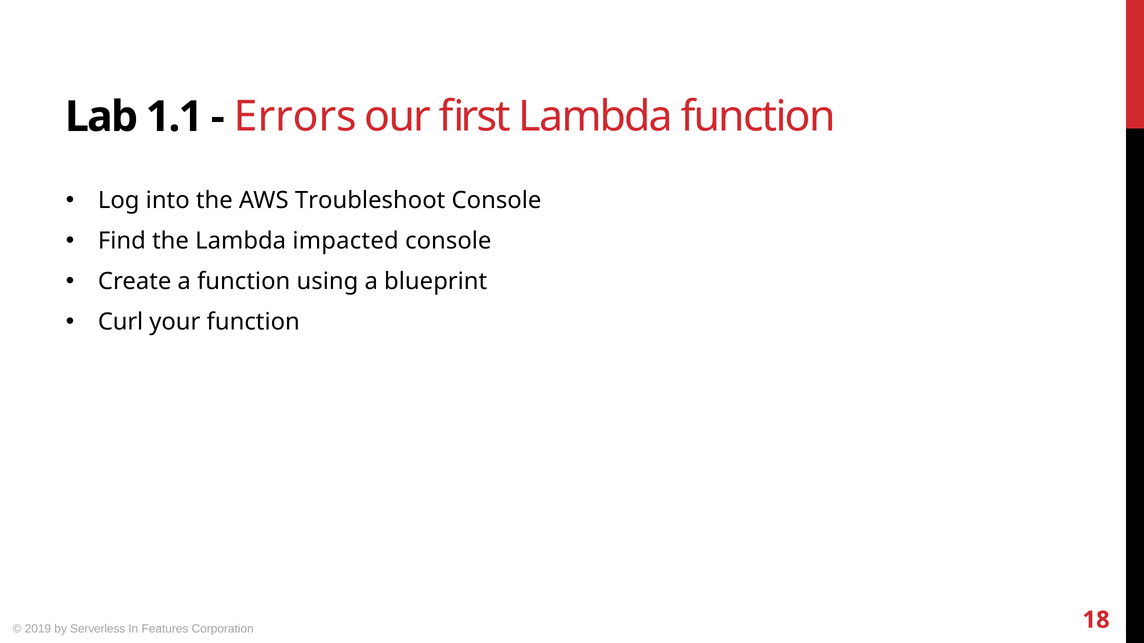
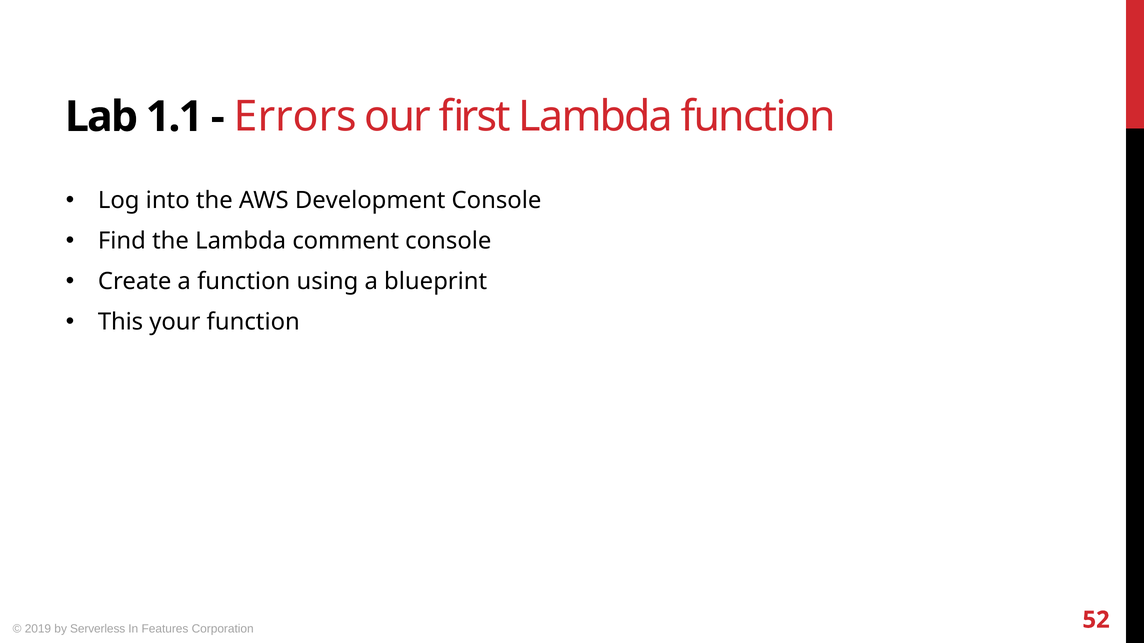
Troubleshoot: Troubleshoot -> Development (370, 201)
impacted: impacted -> comment (346, 241)
Curl: Curl -> This (121, 322)
18: 18 -> 52 (1096, 620)
